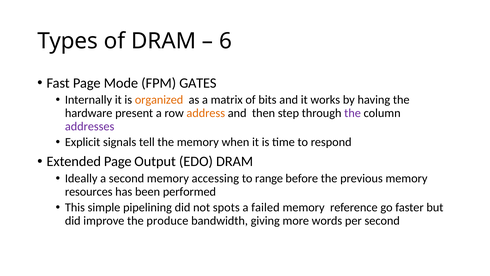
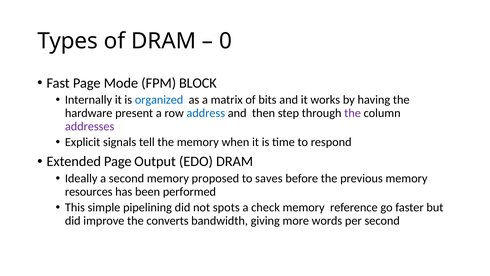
6: 6 -> 0 (225, 41)
GATES: GATES -> BLOCK (198, 83)
organized colour: orange -> blue (159, 100)
address colour: orange -> blue (206, 113)
accessing: accessing -> proposed (215, 178)
range: range -> saves (269, 178)
failed: failed -> check (266, 207)
produce: produce -> converts (168, 220)
